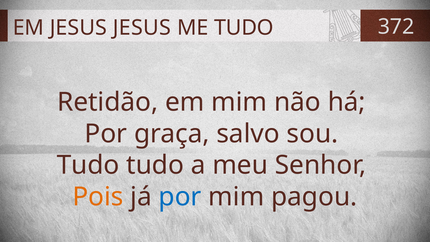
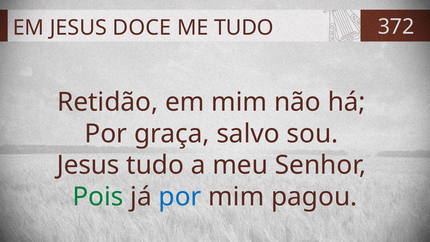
JESUS JESUS: JESUS -> DOCE (142, 28)
Tudo: Tudo -> Jesus (88, 165)
Pois colour: orange -> green (98, 197)
